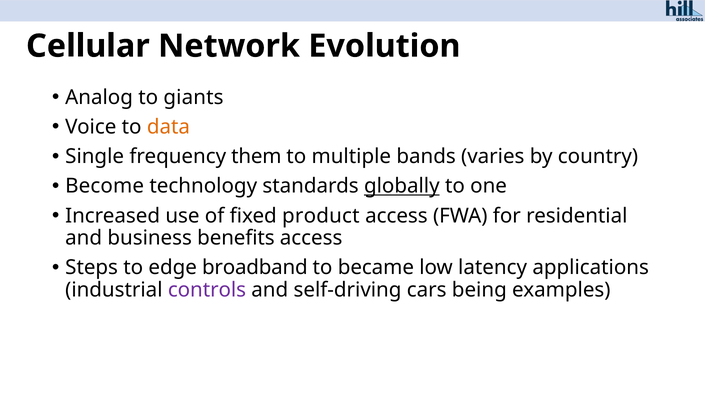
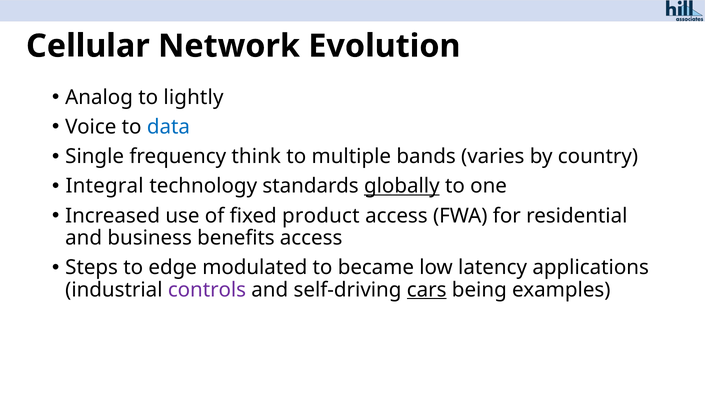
giants: giants -> lightly (193, 97)
data colour: orange -> blue (168, 127)
them: them -> think (256, 156)
Become: Become -> Integral (105, 186)
broadband: broadband -> modulated (255, 267)
cars underline: none -> present (427, 289)
